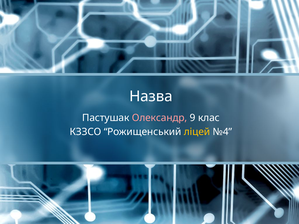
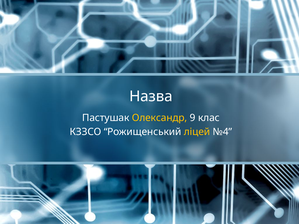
Олександр colour: pink -> yellow (160, 118)
